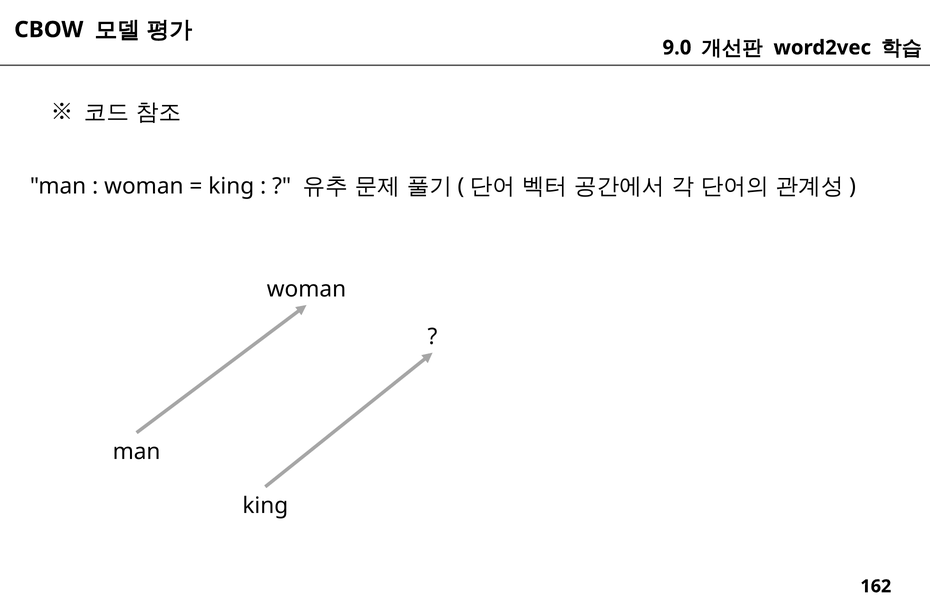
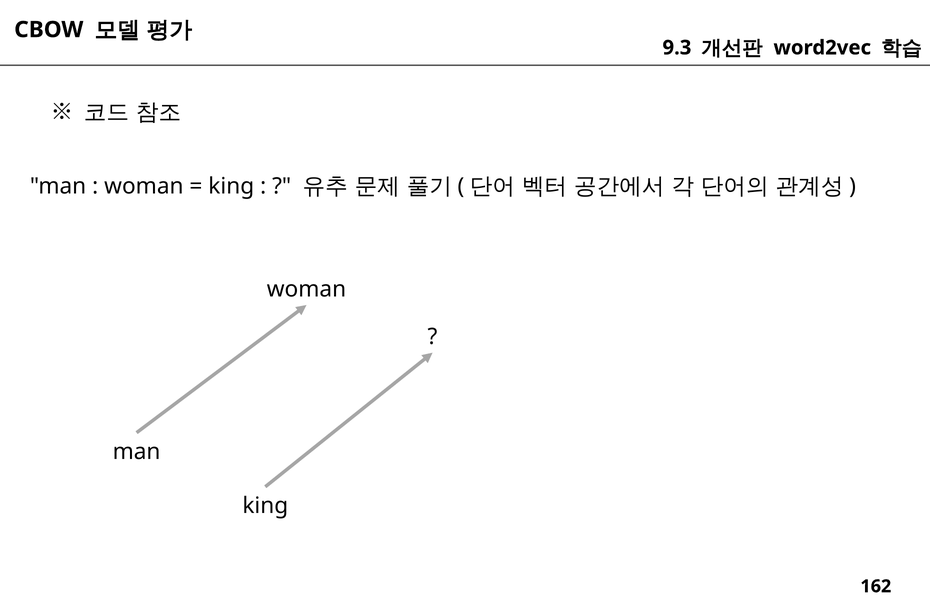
9.0: 9.0 -> 9.3 (677, 48)
